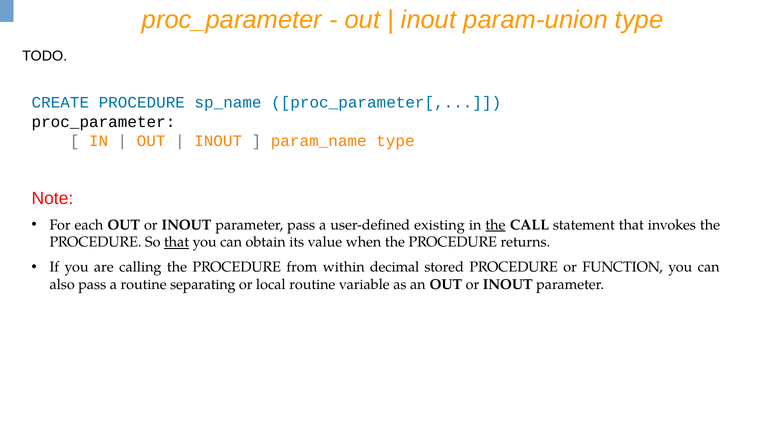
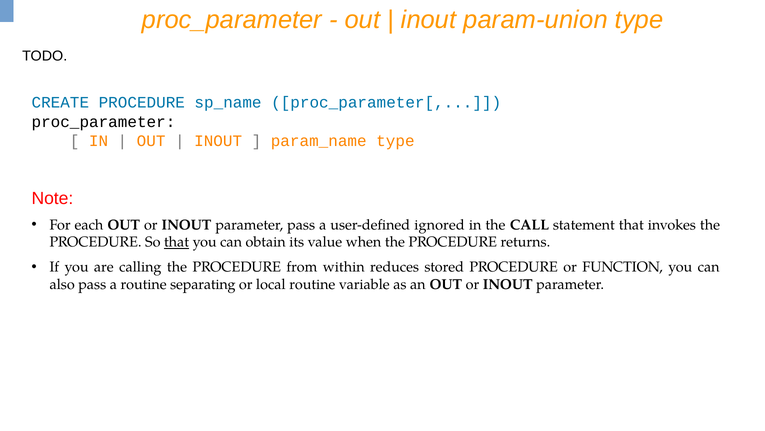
existing: existing -> ignored (439, 225)
the underline: present -> none (495, 225)
decimal: decimal -> reduces (395, 267)
